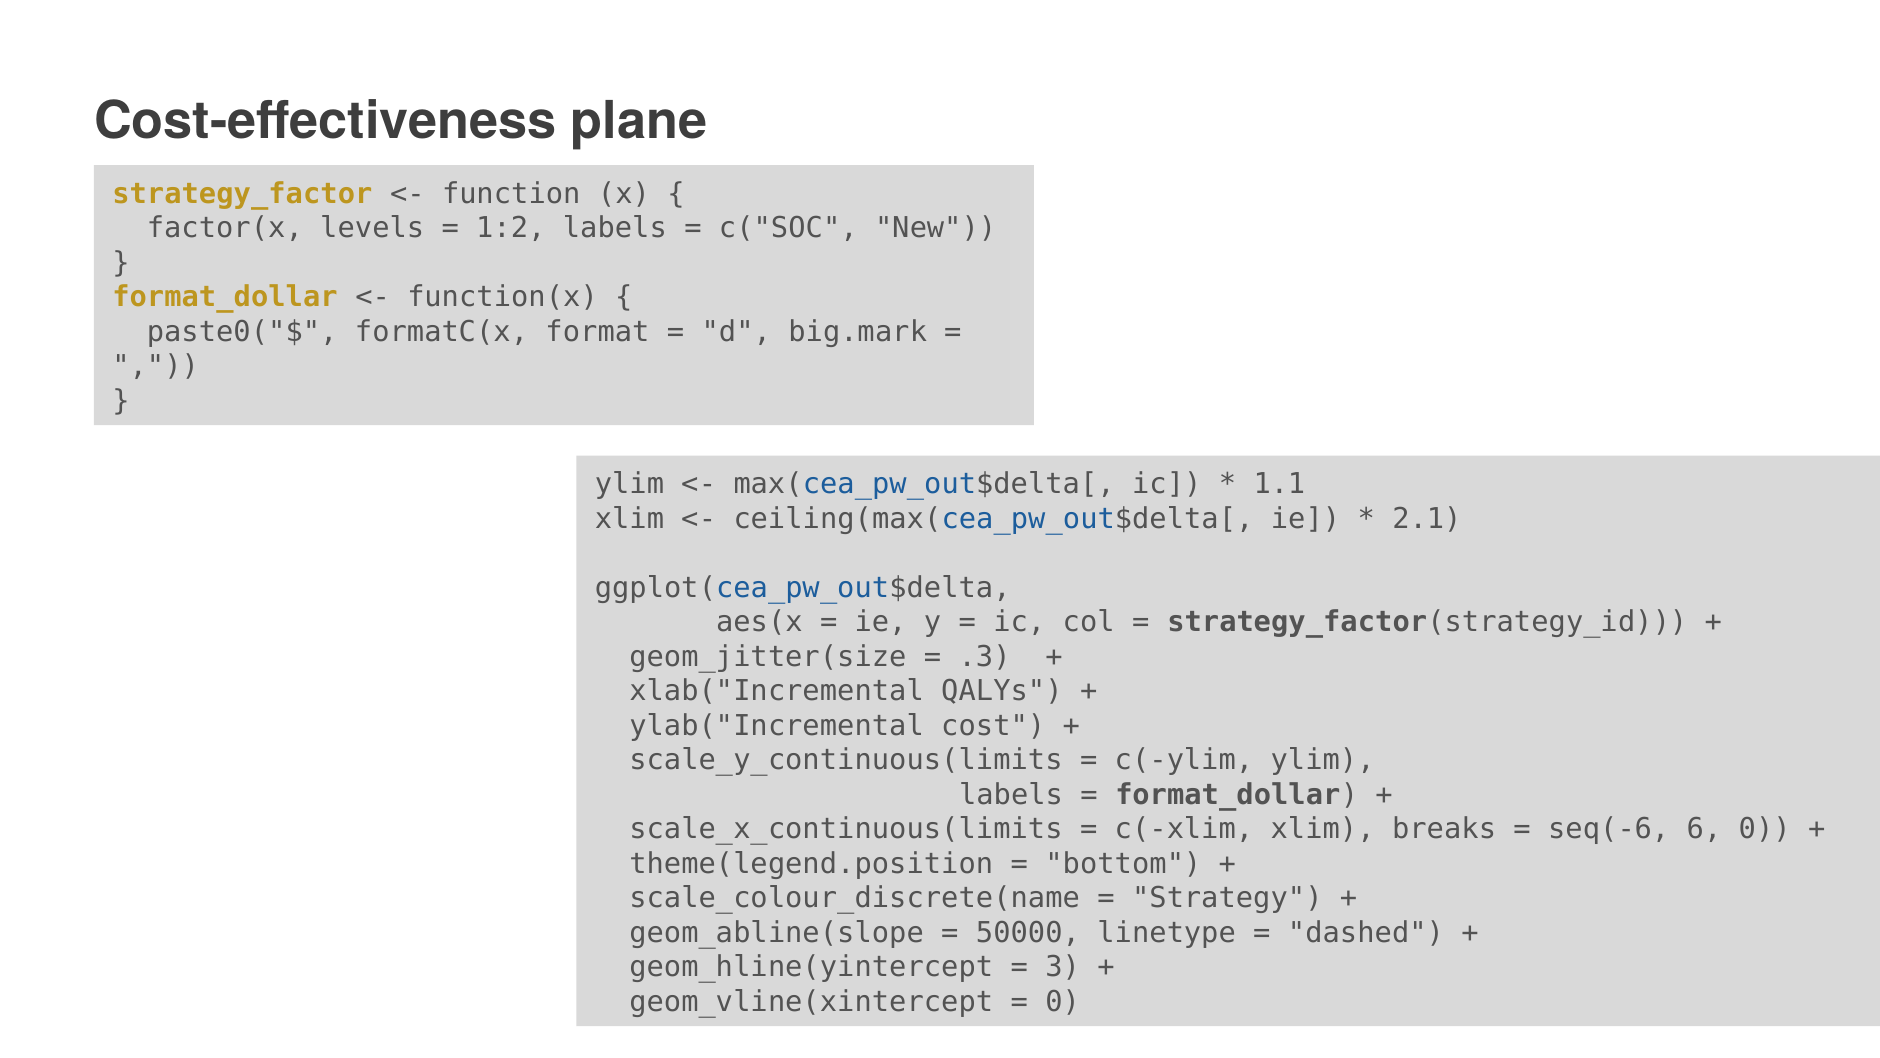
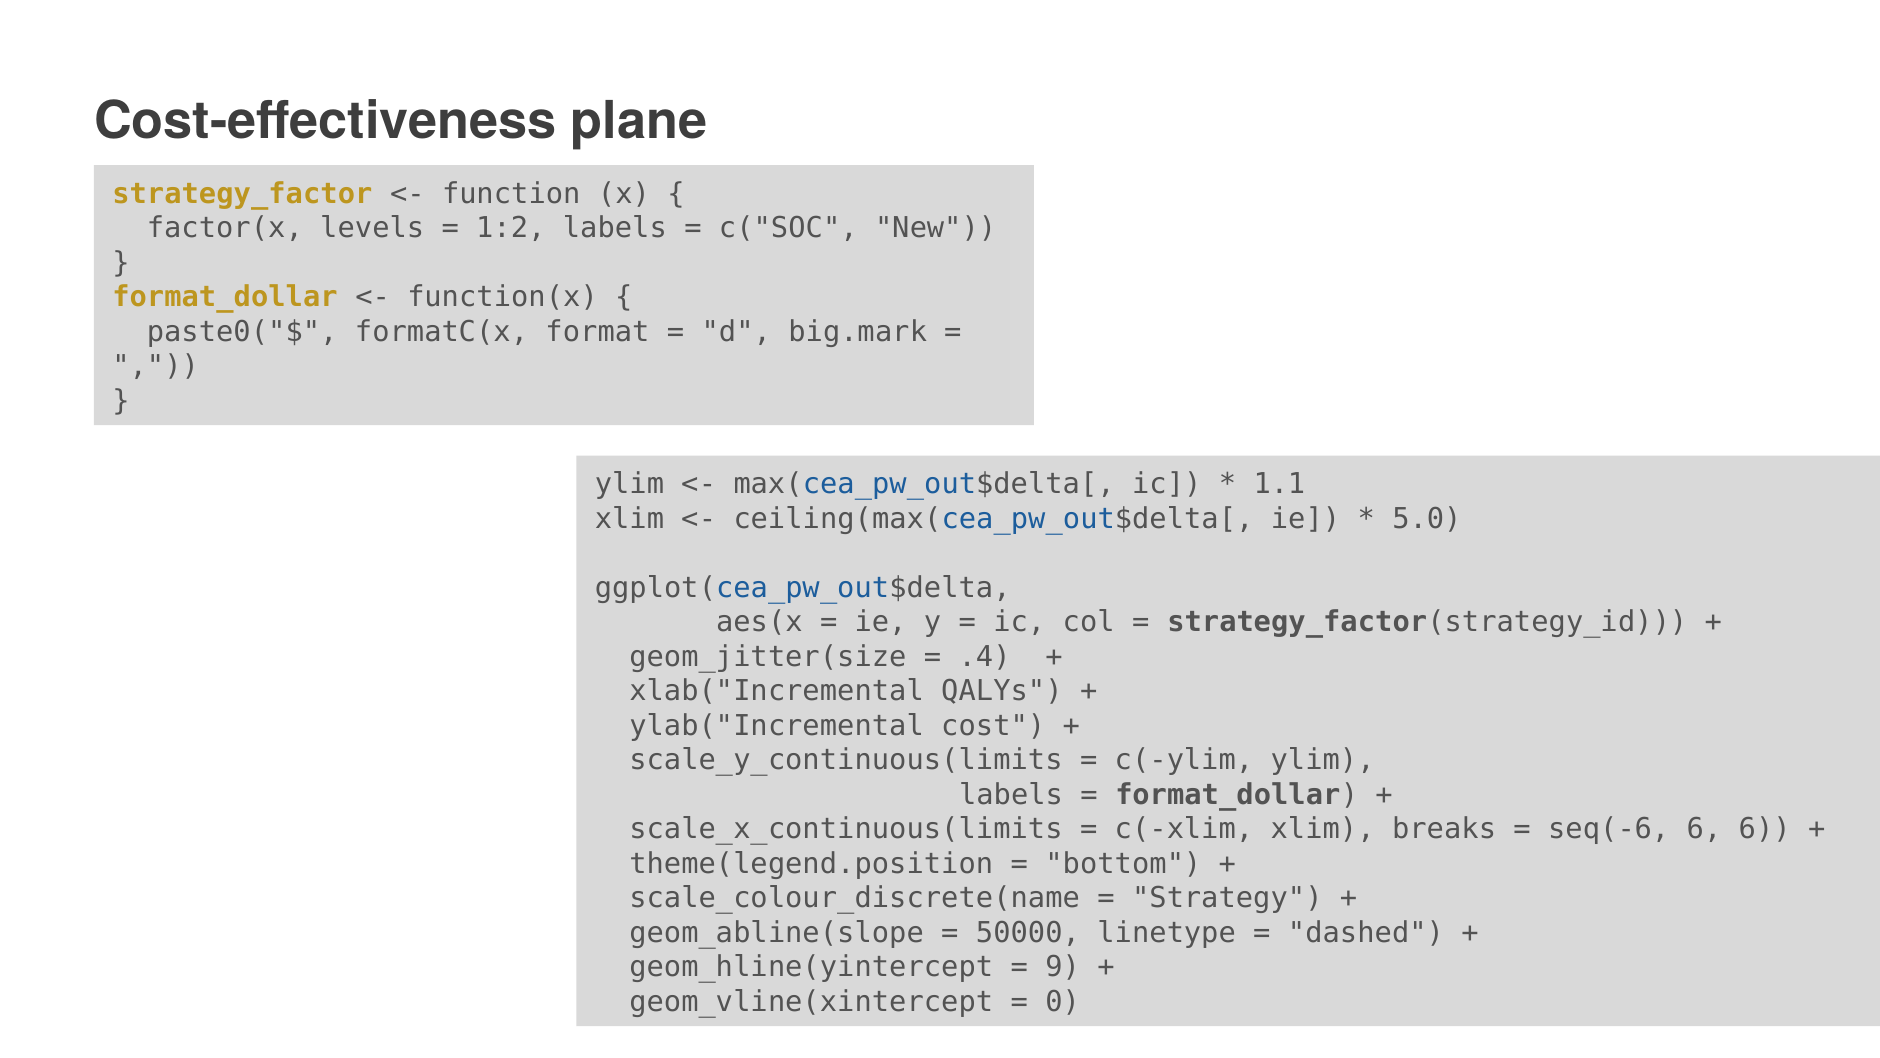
2.1: 2.1 -> 5.0 (1427, 518)
.3: .3 -> .4 (985, 656)
6 0: 0 -> 6 (1765, 829)
3: 3 -> 9 (1063, 967)
